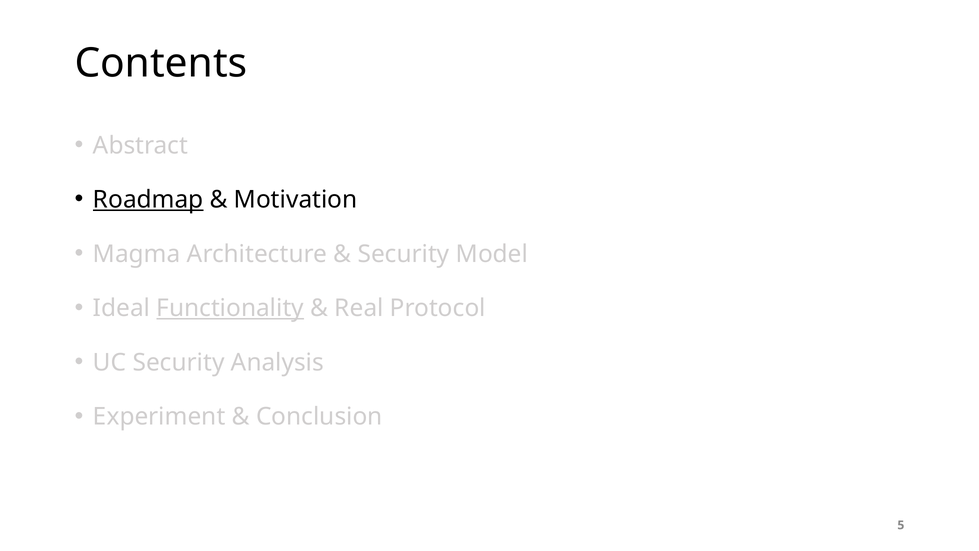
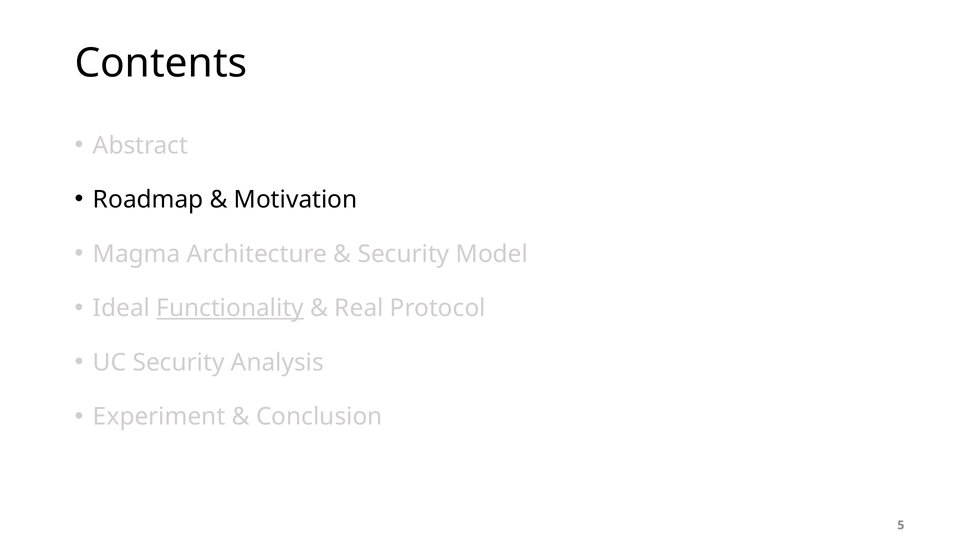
Roadmap underline: present -> none (148, 200)
